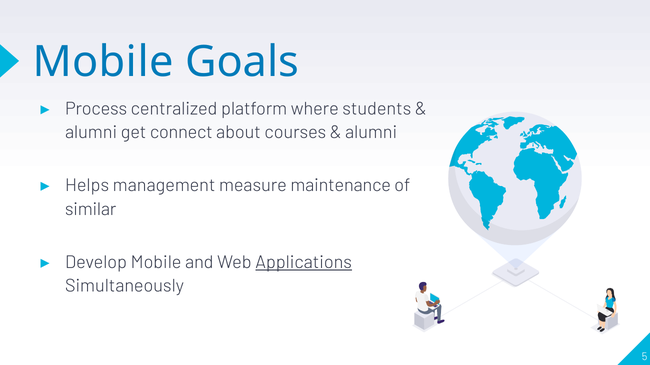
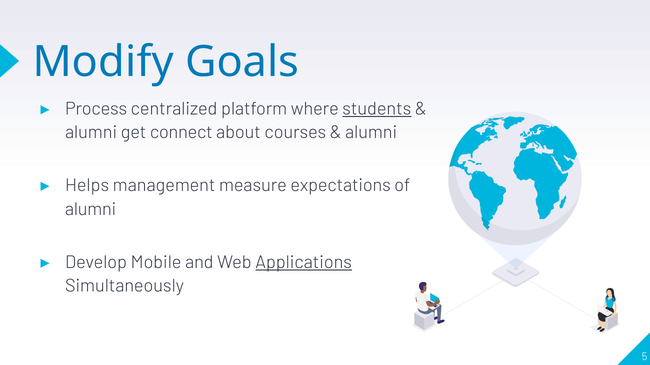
Mobile: Mobile -> Modify (103, 62)
students underline: none -> present (377, 109)
maintenance: maintenance -> expectations (341, 186)
similar: similar -> alumni (91, 210)
